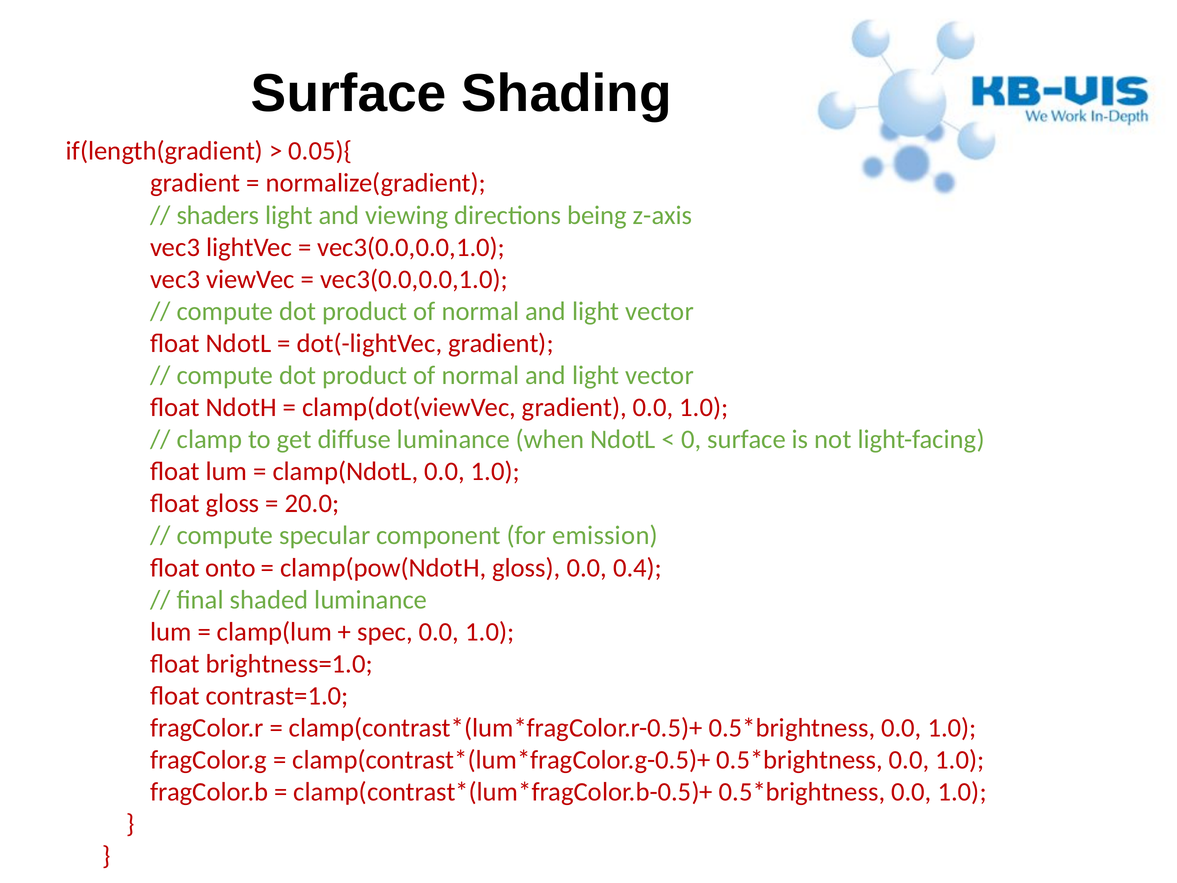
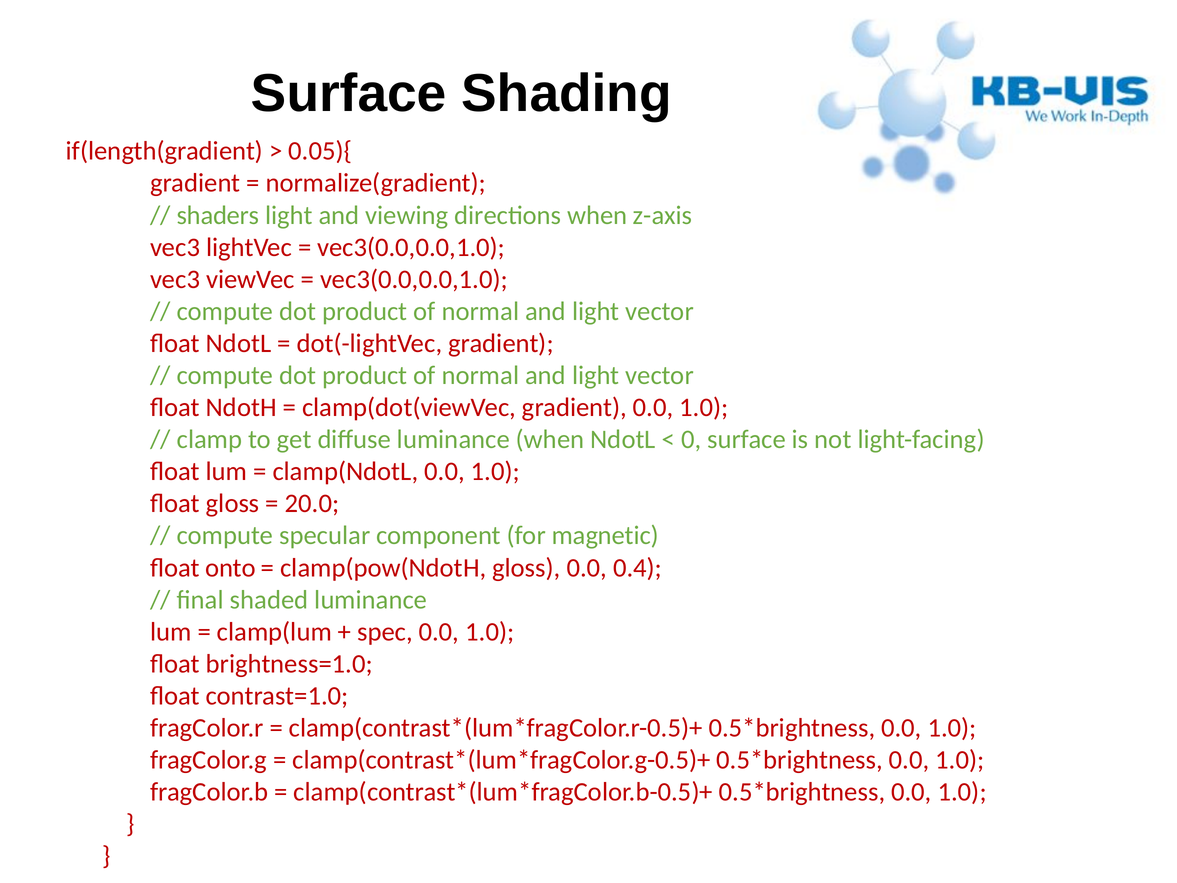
directions being: being -> when (597, 215)
emission: emission -> magnetic (605, 535)
